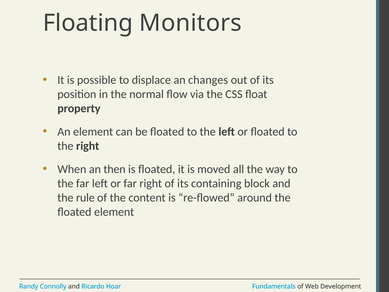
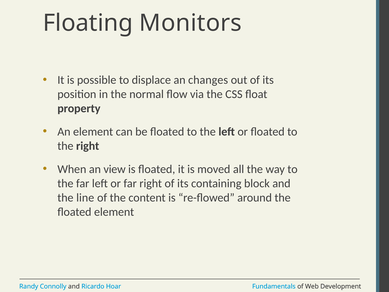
then: then -> view (115, 169)
rule: rule -> line (85, 197)
